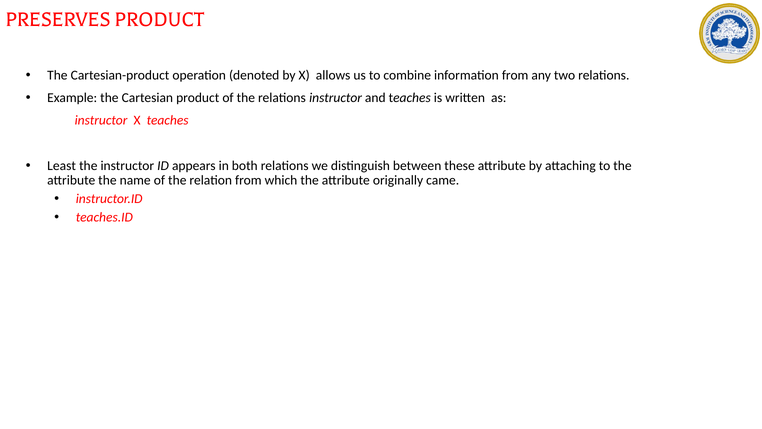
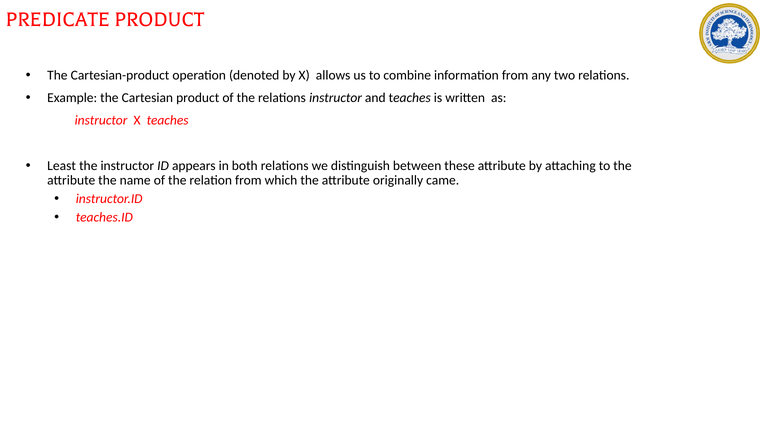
PRESERVES: PRESERVES -> PREDICATE (58, 19)
